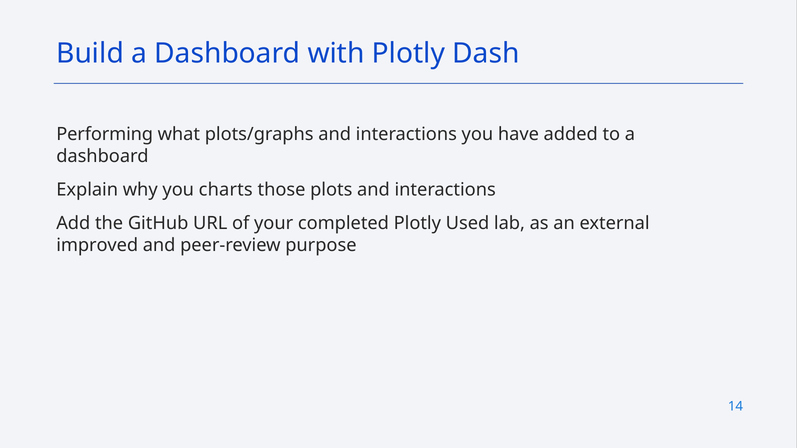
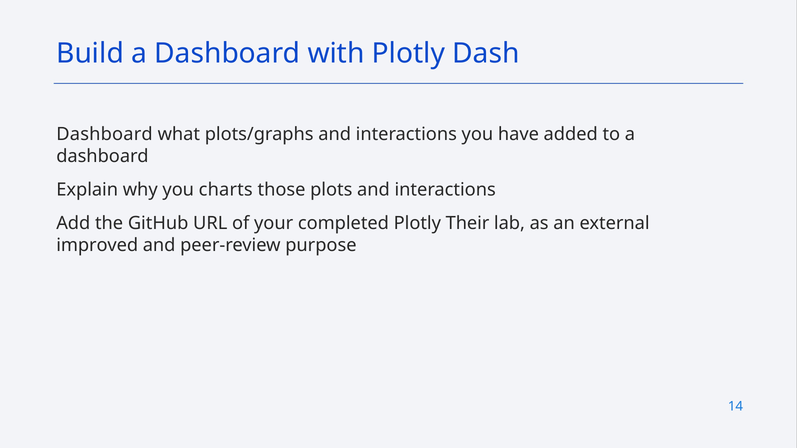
Performing: Performing -> Dashboard (105, 135)
Used: Used -> Their (468, 223)
